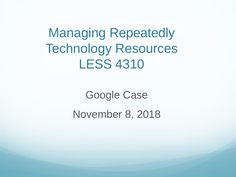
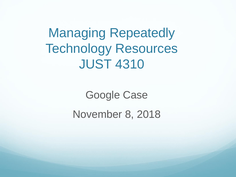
LESS: LESS -> JUST (95, 64)
